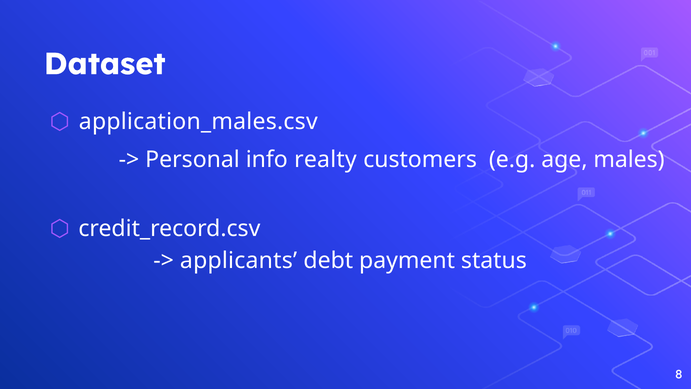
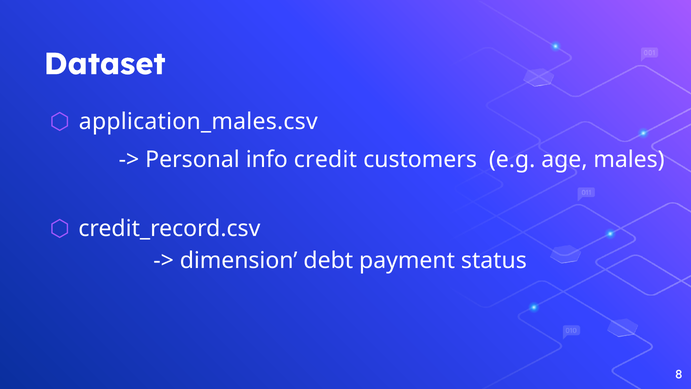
realty: realty -> credit (325, 159)
applicants: applicants -> dimension (239, 260)
